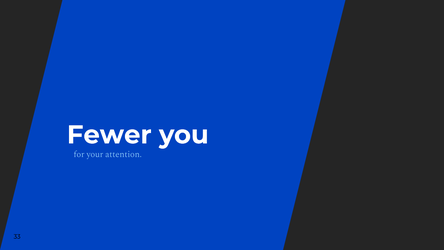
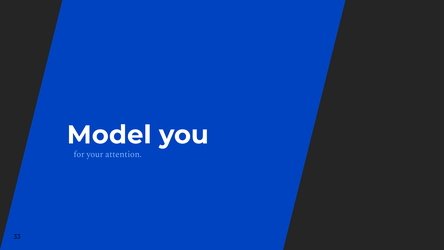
Fewer: Fewer -> Model (109, 135)
